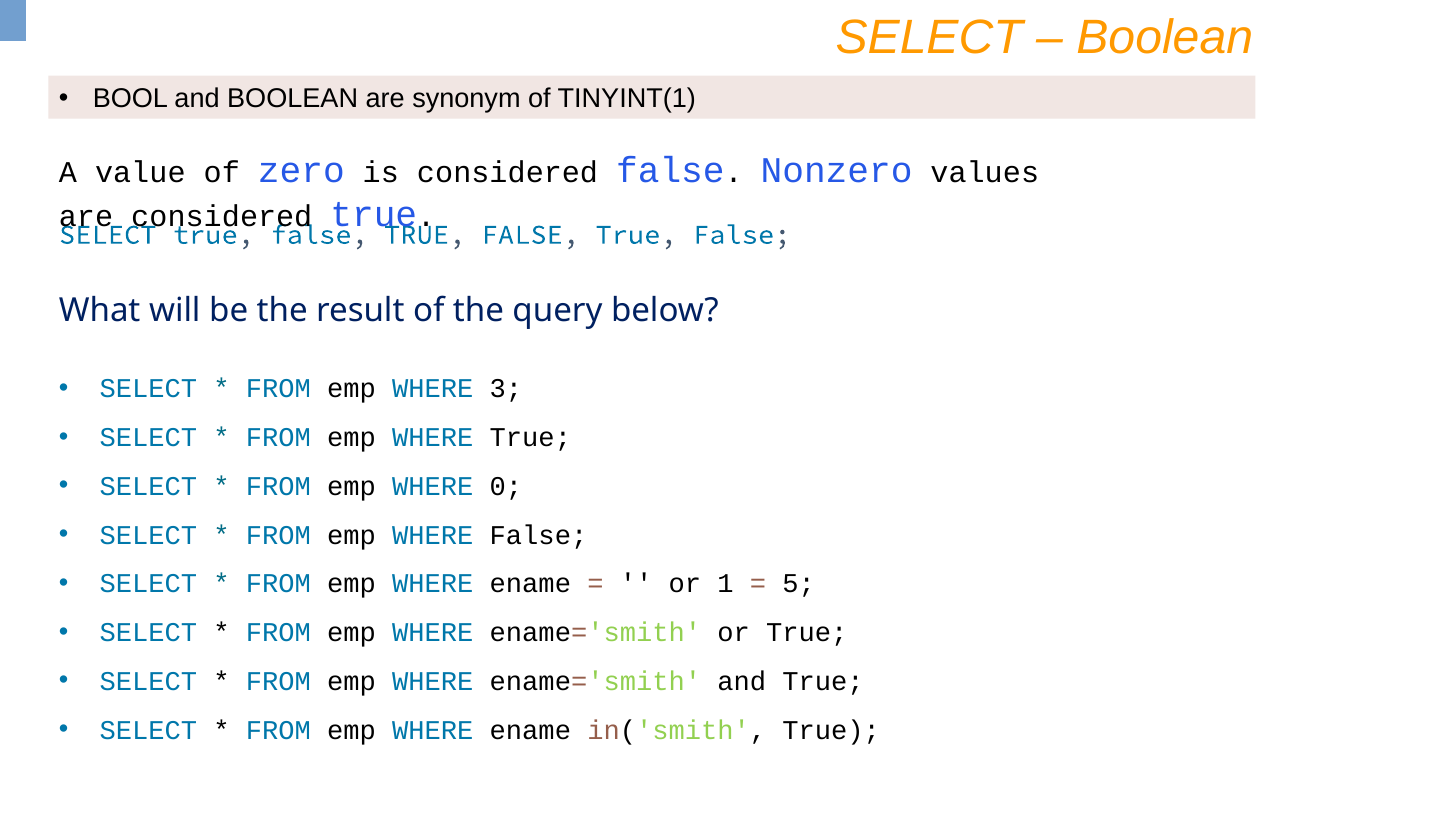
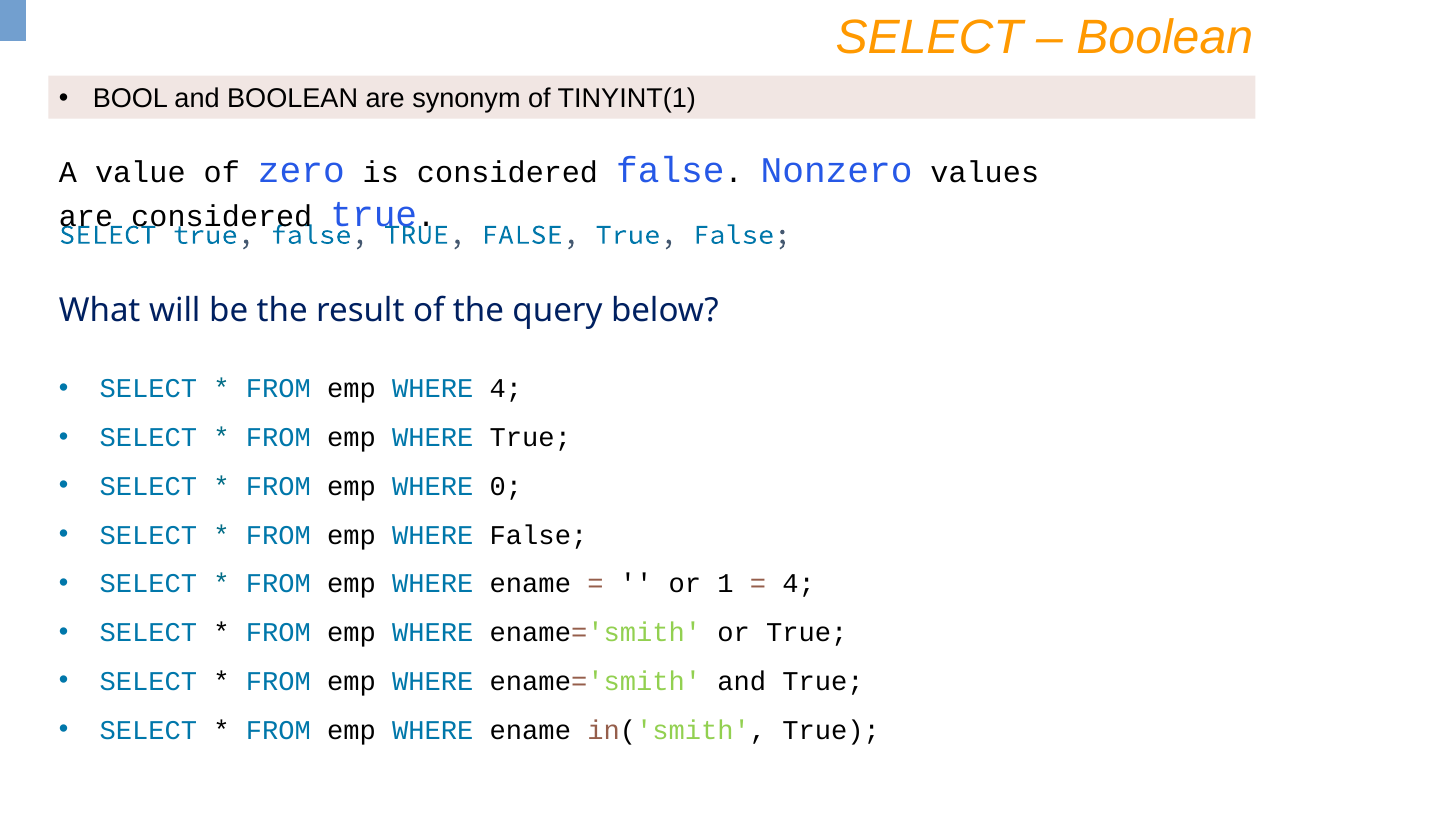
WHERE 3: 3 -> 4 (506, 389)
5: 5 -> 4 (799, 584)
